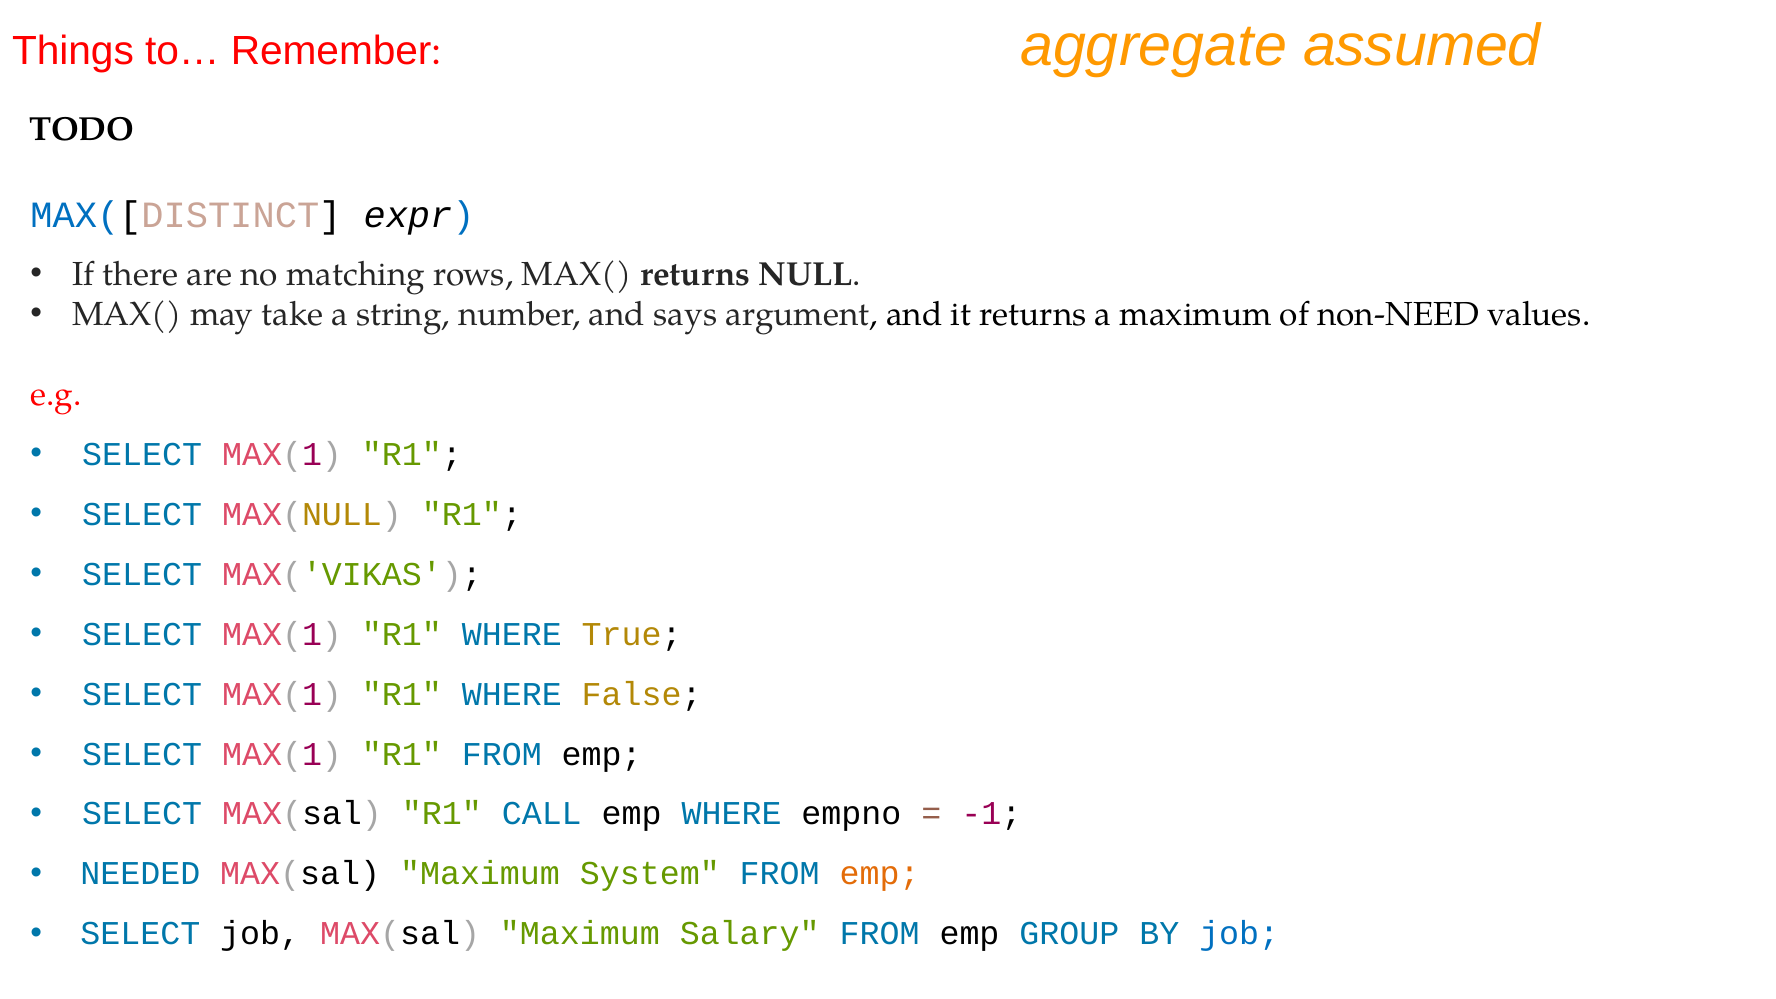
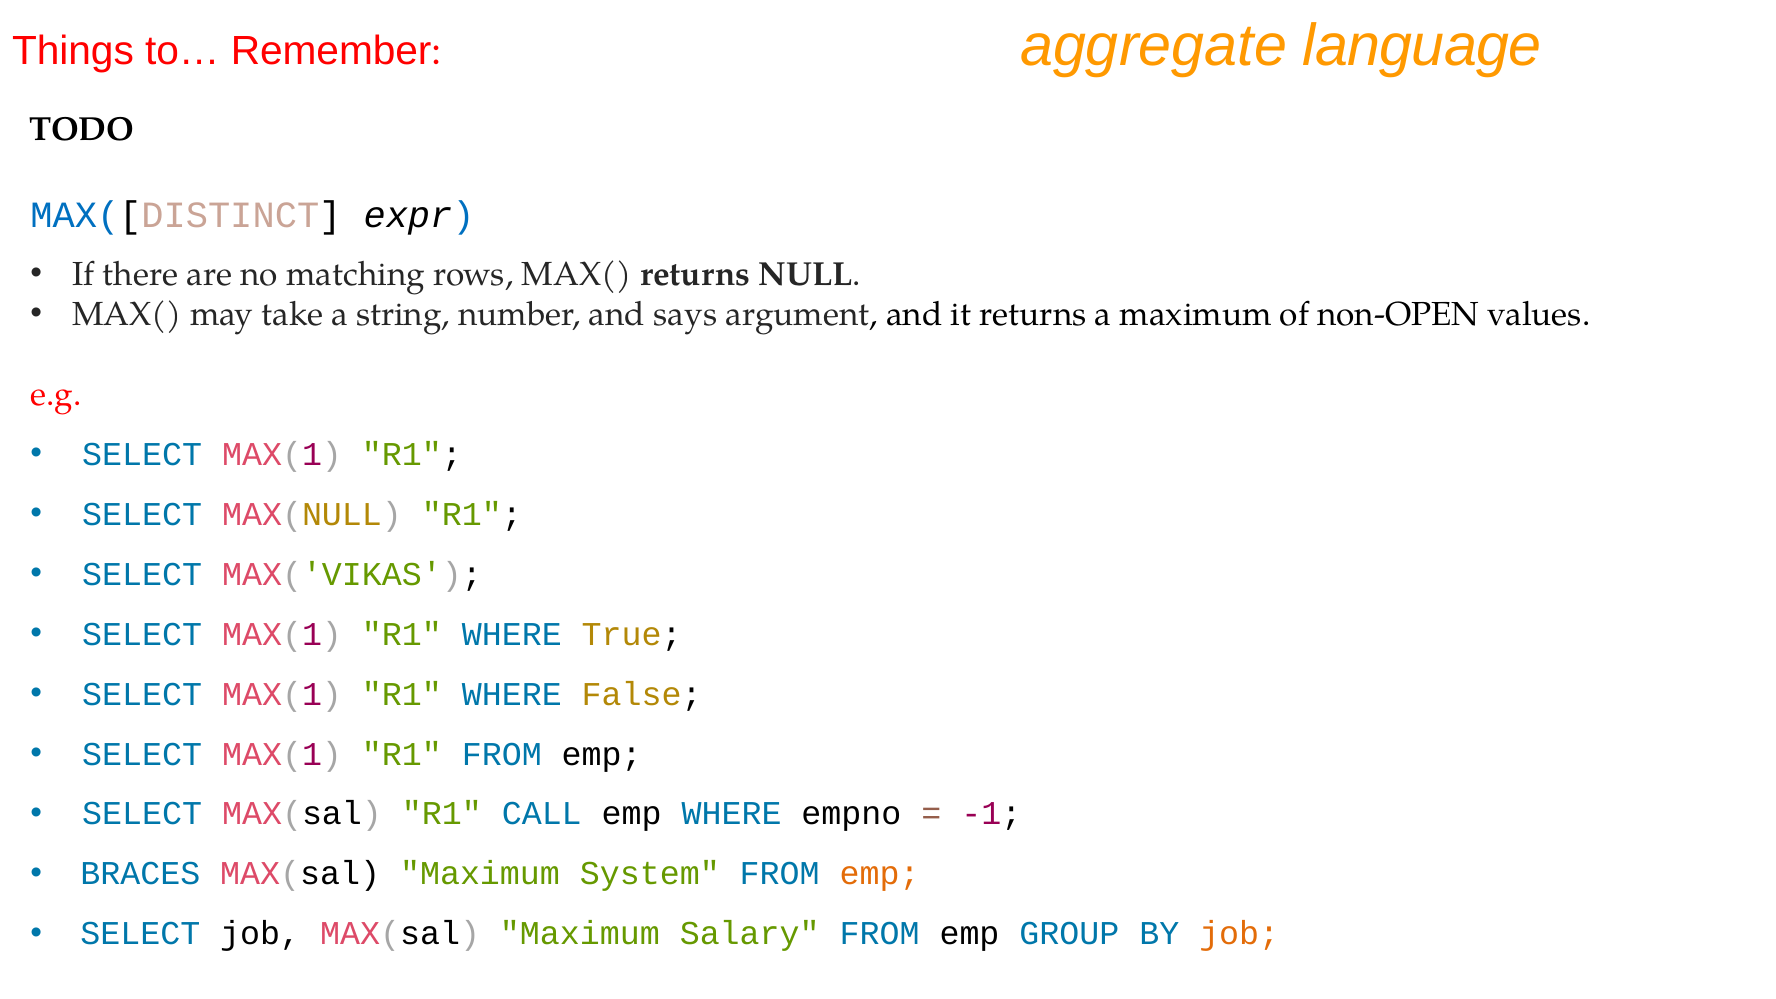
assumed: assumed -> language (1422, 46)
non-NEED: non-NEED -> non-OPEN (1398, 314)
NEEDED: NEEDED -> BRACES (140, 874)
job colour: blue -> orange (1239, 934)
